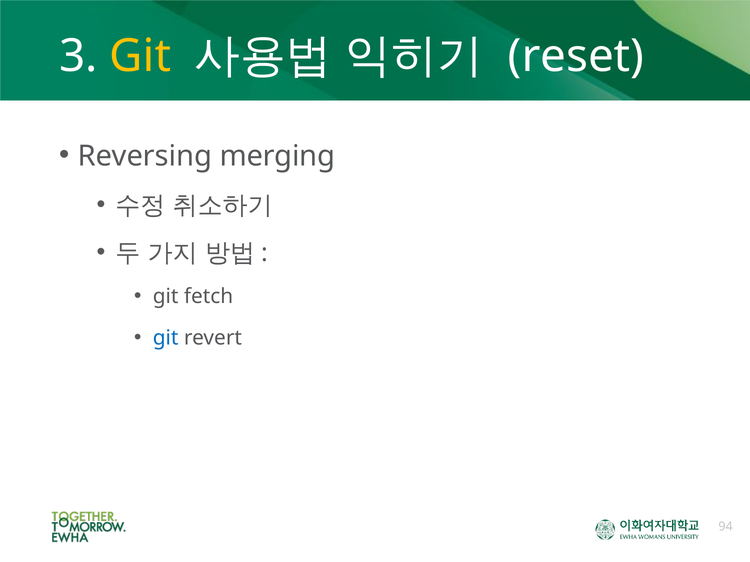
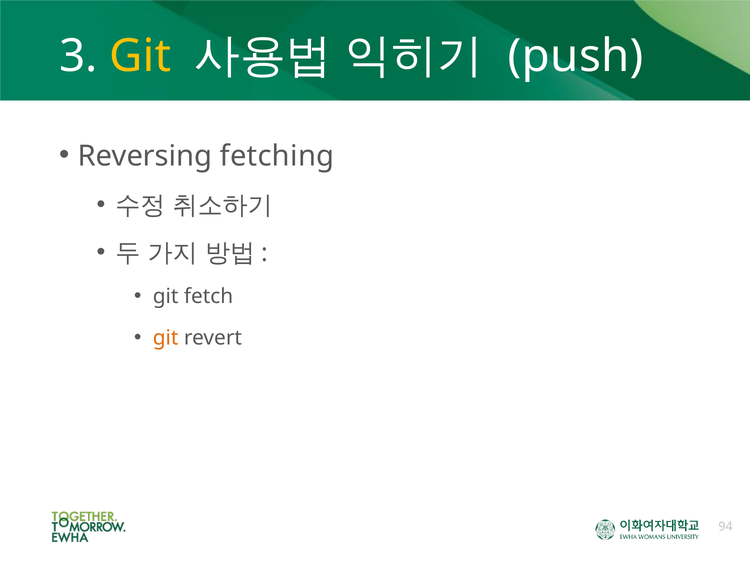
reset: reset -> push (576, 56)
merging: merging -> fetching (277, 156)
git colour: blue -> orange (166, 338)
